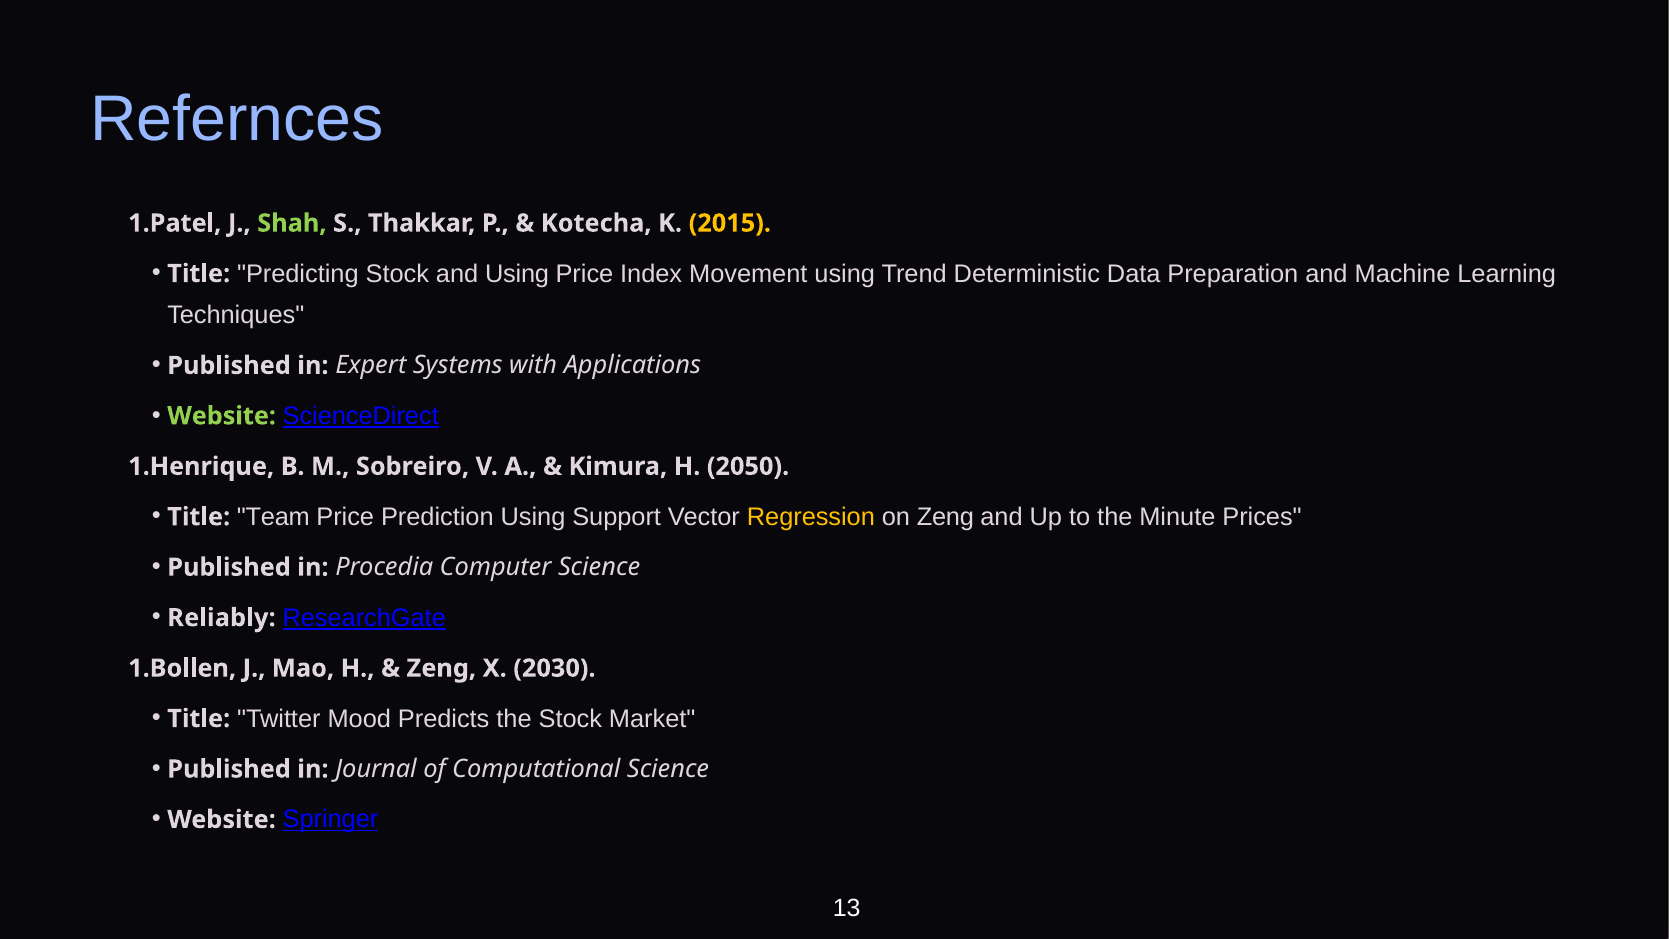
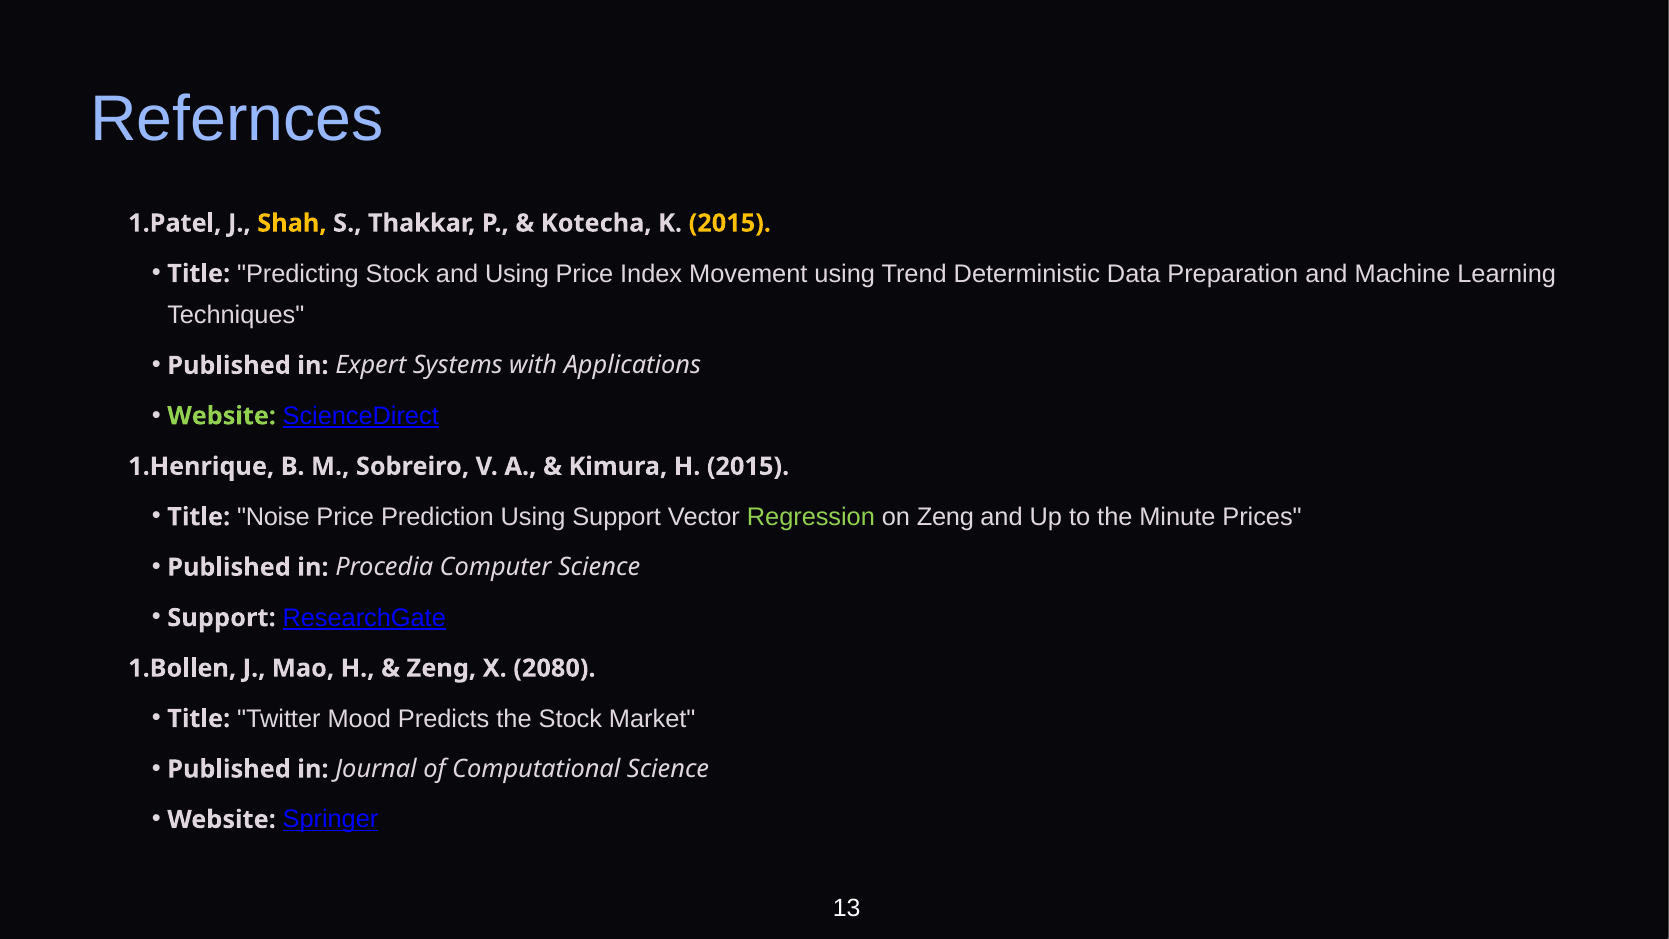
Shah colour: light green -> yellow (292, 223)
H 2050: 2050 -> 2015 (748, 466)
Team: Team -> Noise (273, 517)
Regression colour: yellow -> light green (811, 517)
Reliably: Reliably -> Support (222, 618)
2030: 2030 -> 2080 (554, 668)
